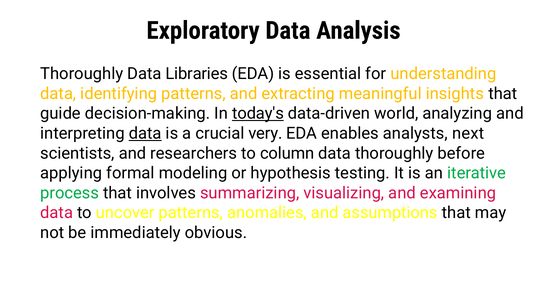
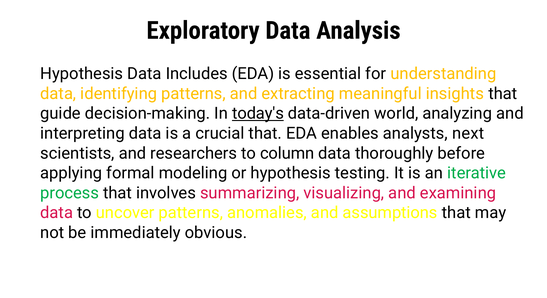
Thoroughly: Thoroughly -> Hypothesis (82, 74)
Libraries: Libraries -> Includes (197, 74)
data underline: present -> none (145, 134)
crucial very: very -> that (265, 134)
